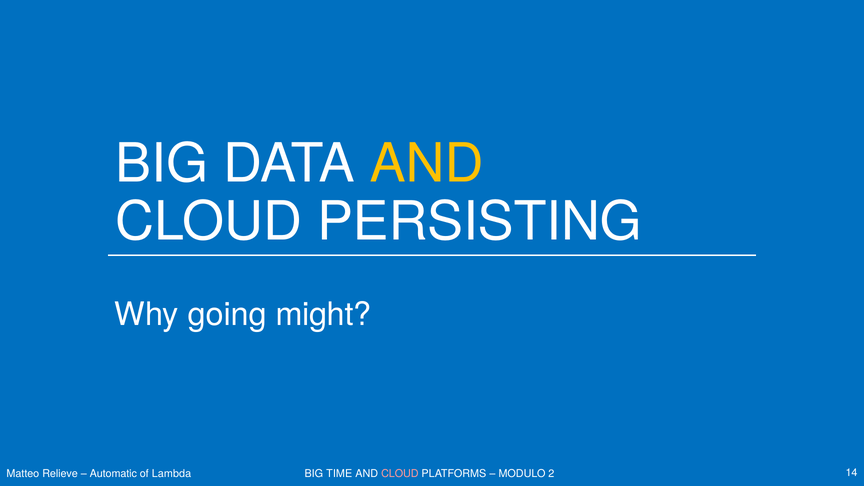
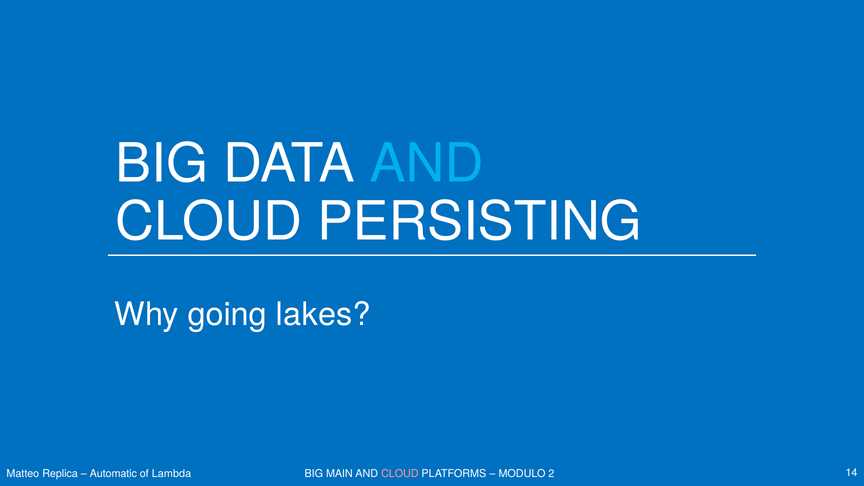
AND colour: yellow -> light blue (427, 164)
might: might -> lakes (323, 314)
Relieve: Relieve -> Replica (60, 474)
TIME: TIME -> MAIN (339, 474)
